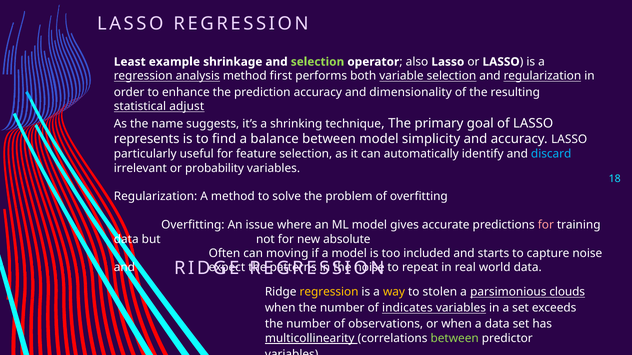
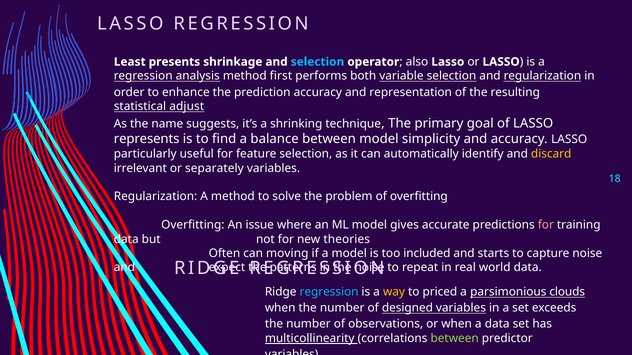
example: example -> presents (174, 62)
selection colour: light green -> light blue (317, 62)
dimensionality: dimensionality -> representation (411, 92)
discard colour: light blue -> yellow (551, 154)
probability: probability -> separately (214, 168)
absolute: absolute -> theories (347, 240)
regression colour: yellow -> light blue (329, 292)
stolen: stolen -> priced (440, 292)
indicates: indicates -> designed (407, 308)
